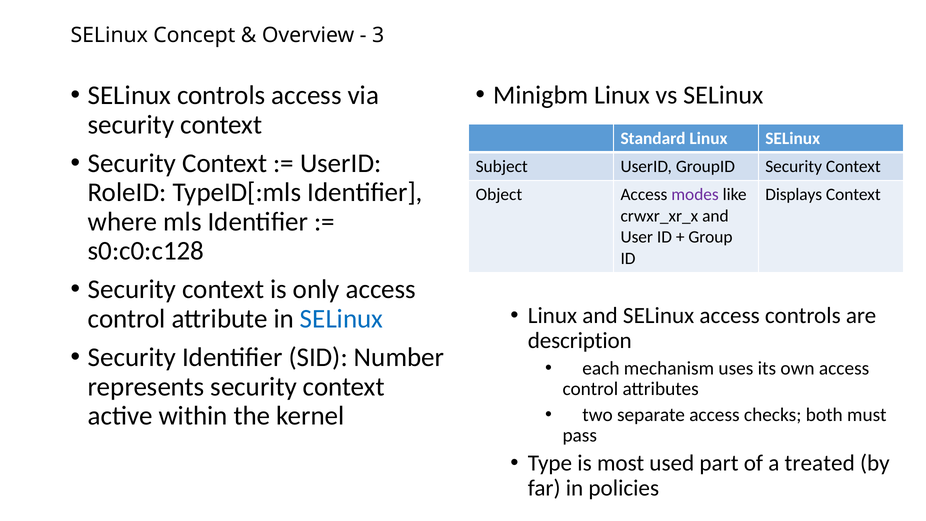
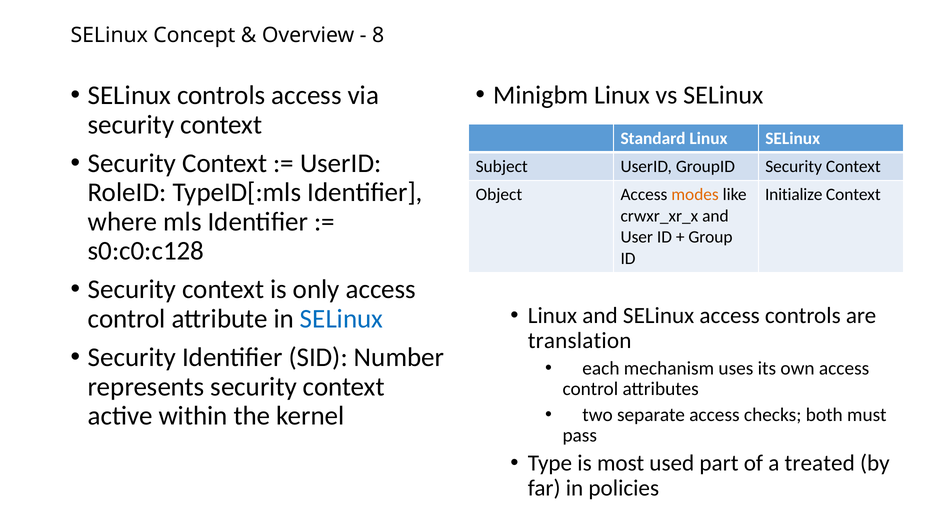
3: 3 -> 8 (378, 35)
modes colour: purple -> orange (695, 195)
Displays: Displays -> Initialize (794, 195)
description: description -> translation (580, 340)
